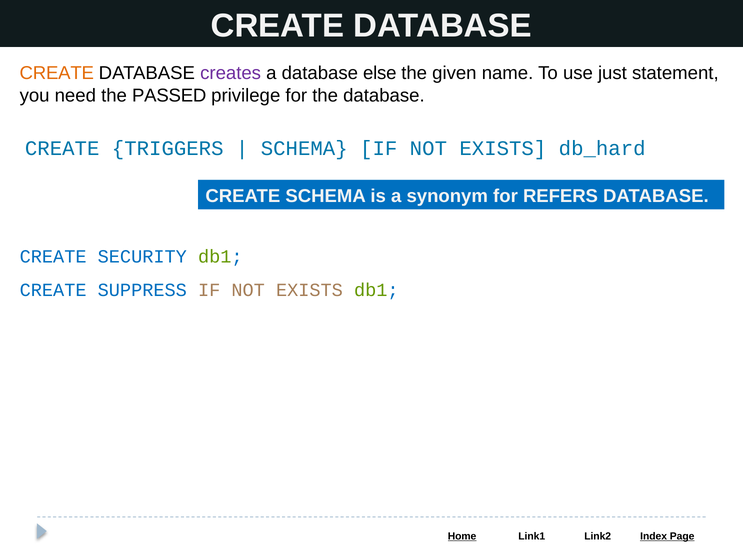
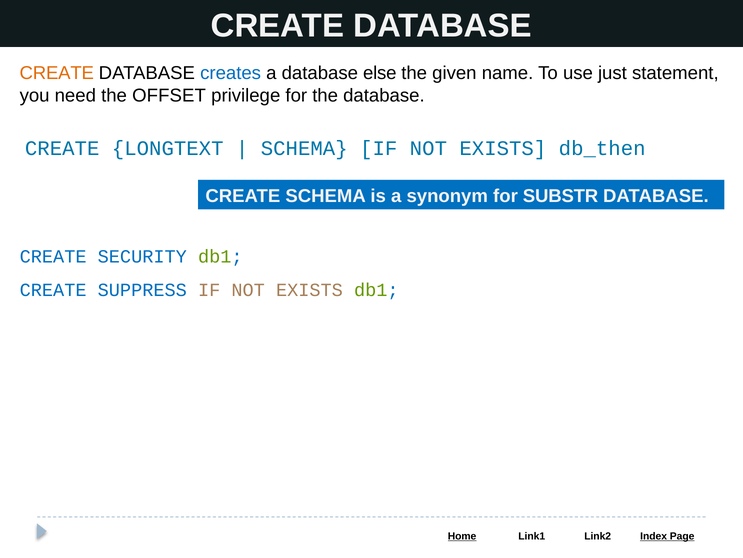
creates colour: purple -> blue (231, 73)
PASSED: PASSED -> OFFSET (169, 95)
TRIGGERS: TRIGGERS -> LONGTEXT (168, 148)
db_hard: db_hard -> db_then (602, 148)
REFERS: REFERS -> SUBSTR (561, 196)
